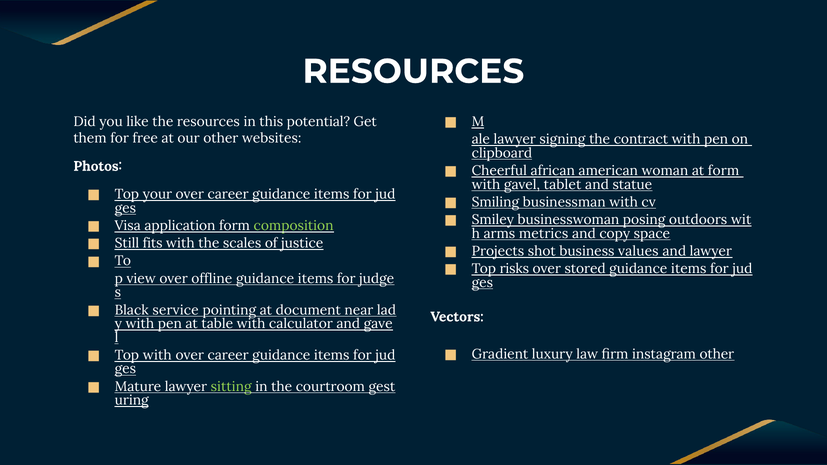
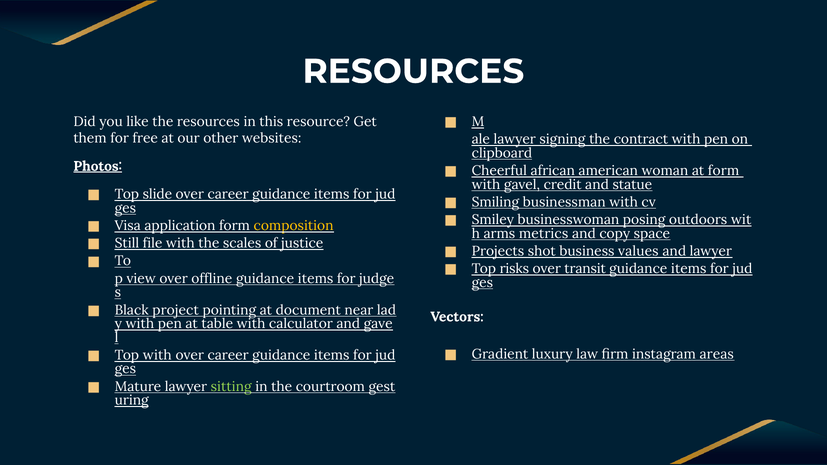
potential: potential -> resource (318, 122)
Photos underline: none -> present (98, 166)
tablet: tablet -> credit (563, 185)
your: your -> slide (157, 194)
composition colour: light green -> yellow (294, 226)
fits: fits -> file (153, 243)
stored: stored -> transit (585, 269)
service: service -> project (176, 310)
instagram other: other -> areas (717, 354)
